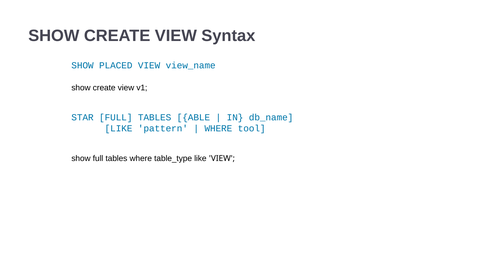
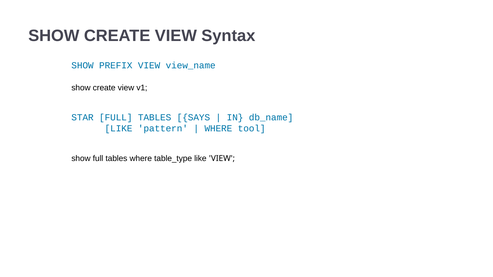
PLACED: PLACED -> PREFIX (116, 66)
ABLE: ABLE -> SAYS (193, 117)
